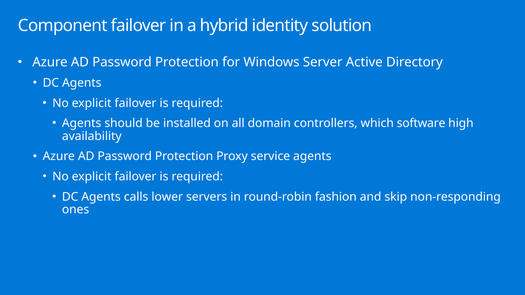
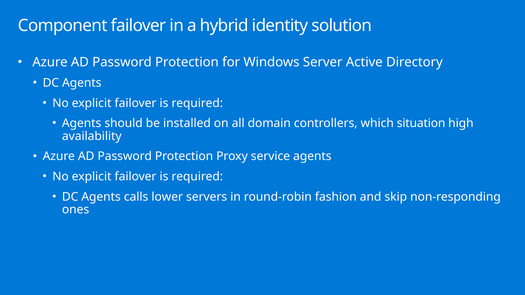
software: software -> situation (421, 123)
